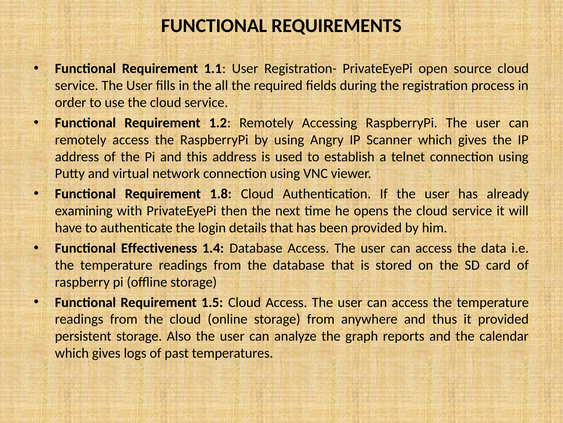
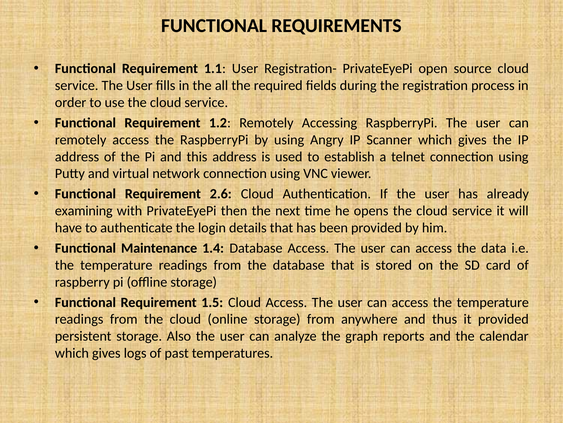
1.8: 1.8 -> 2.6 (221, 194)
Effectiveness: Effectiveness -> Maintenance (159, 248)
